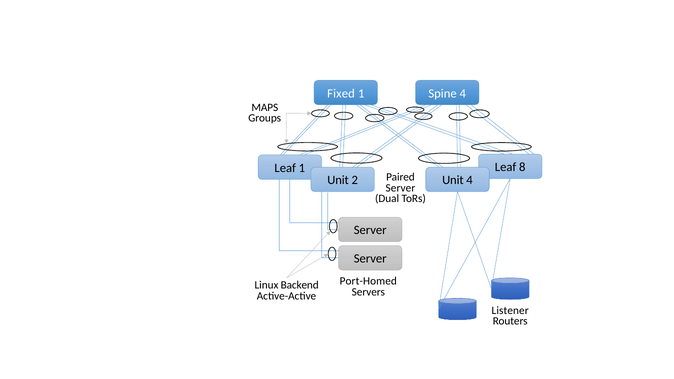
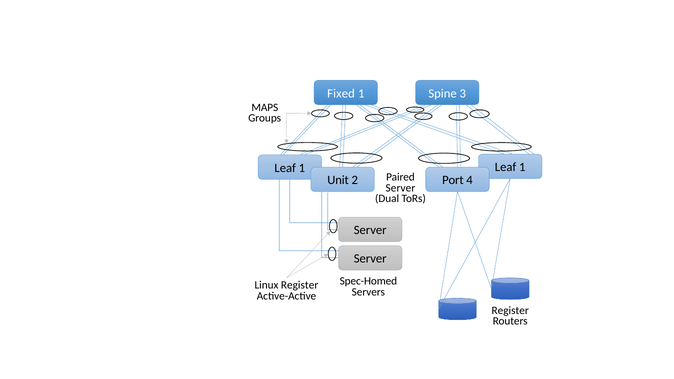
Spine 4: 4 -> 3 (463, 93)
8: 8 -> 1 (522, 167)
Unit: Unit -> Port (453, 180)
Port-Homed: Port-Homed -> Spec-Homed (368, 281)
Linux Backend: Backend -> Register (300, 285)
Listener: Listener -> Register (510, 311)
